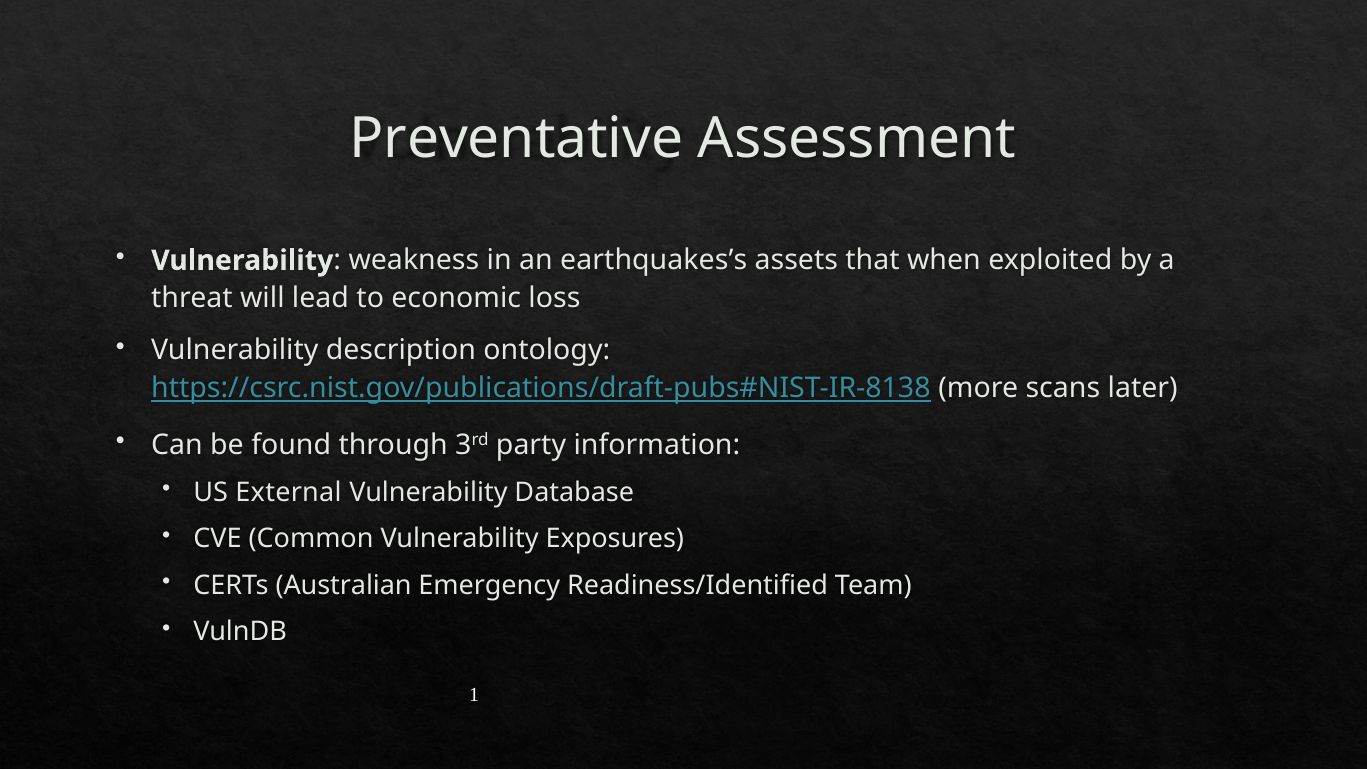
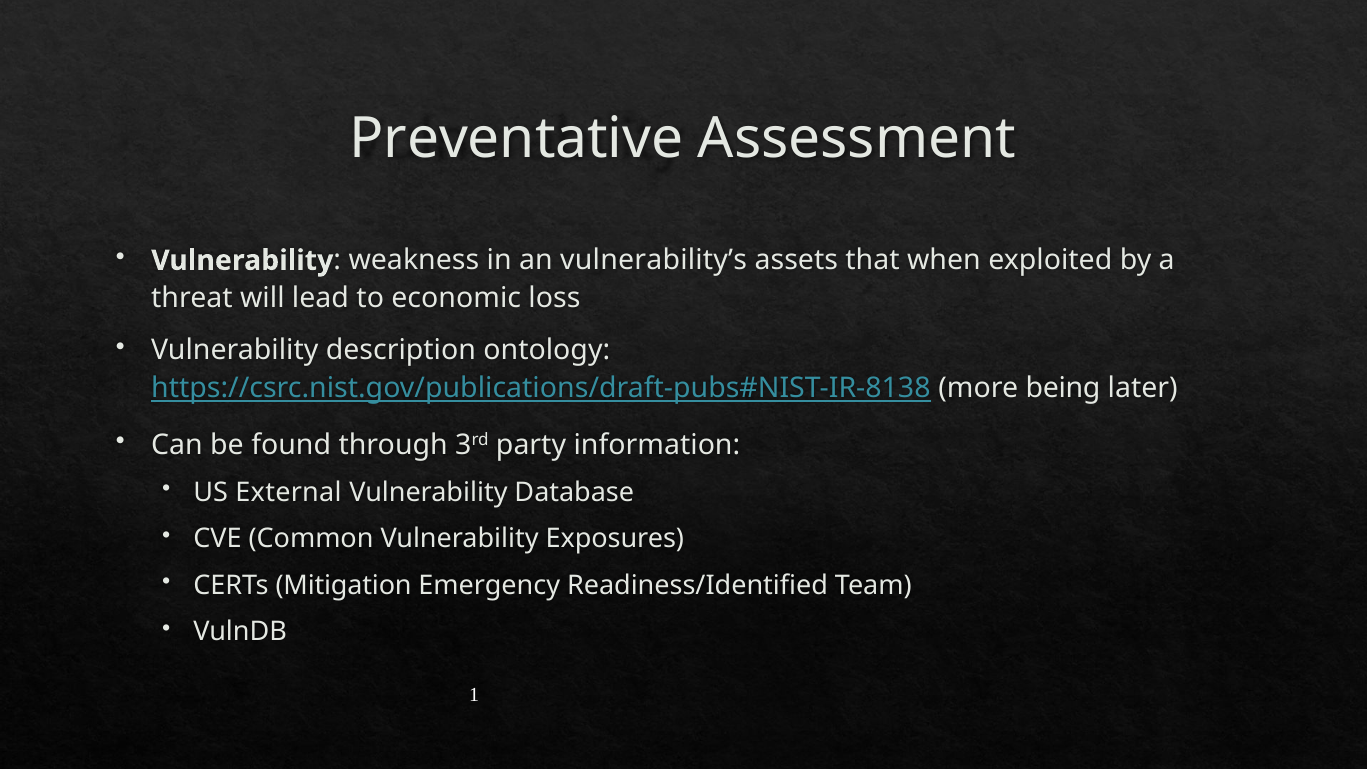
earthquakes’s: earthquakes’s -> vulnerability’s (654, 260)
scans: scans -> being (1063, 388)
Australian: Australian -> Mitigation (344, 585)
